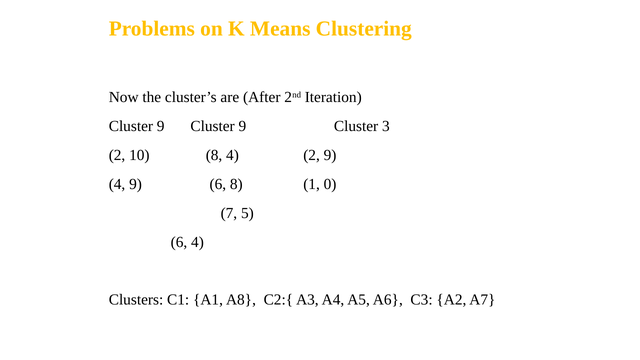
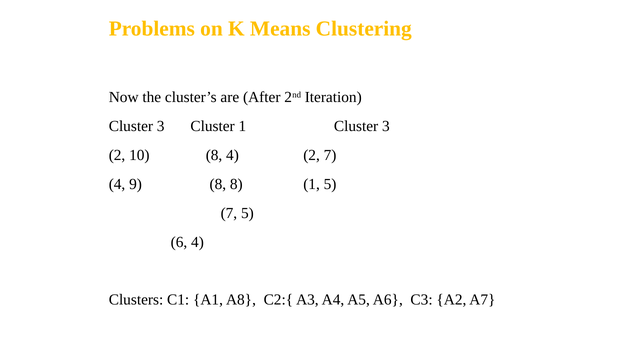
9: 9 -> 3 (161, 126)
9: 9 -> 1 (242, 126)
2 9: 9 -> 7 (330, 155)
9 6: 6 -> 8 (218, 184)
1 0: 0 -> 5 (330, 184)
